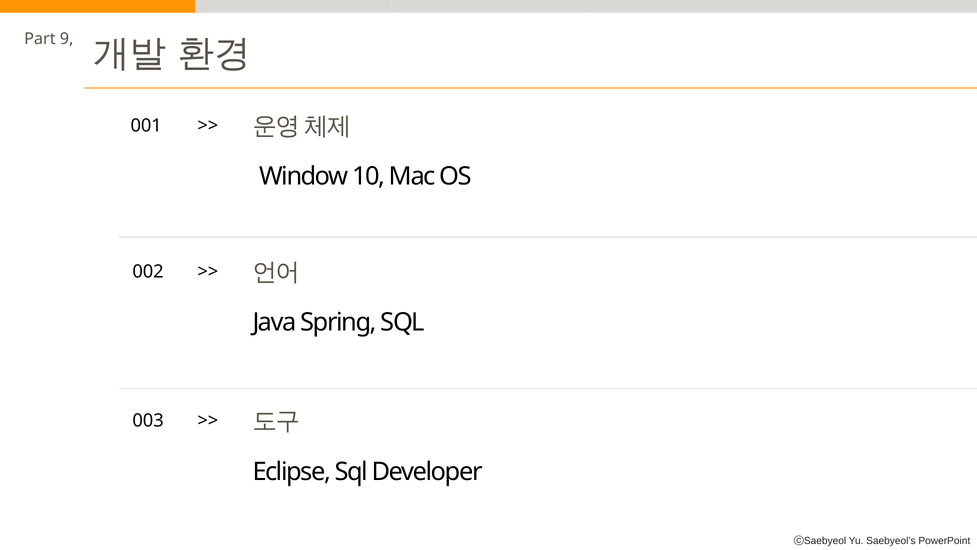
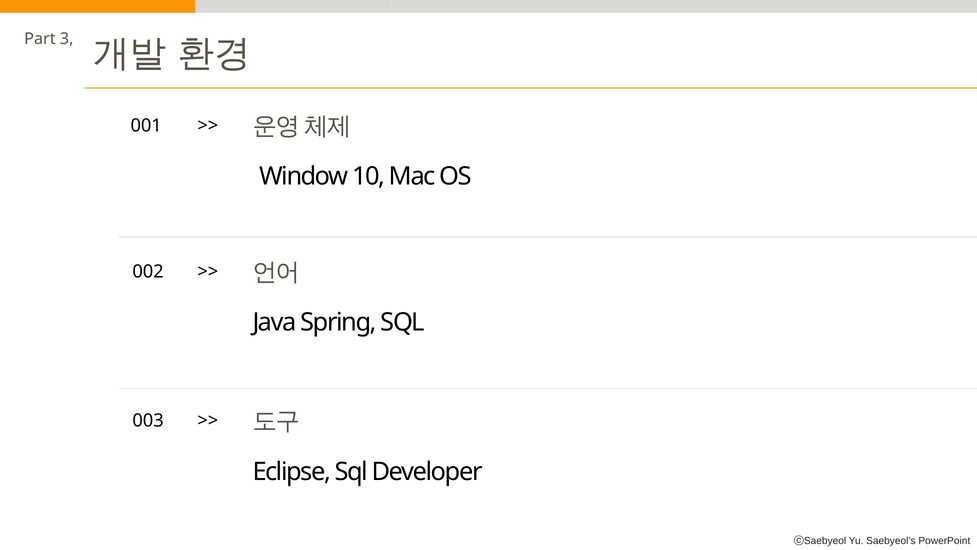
9: 9 -> 3 (67, 39)
